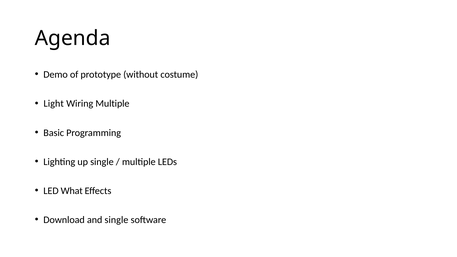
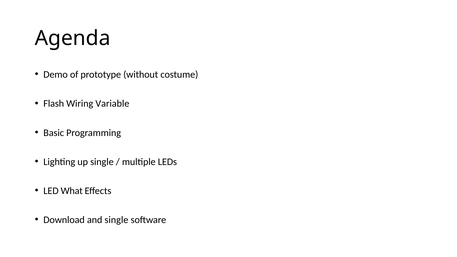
Light: Light -> Flash (54, 104)
Wiring Multiple: Multiple -> Variable (112, 104)
